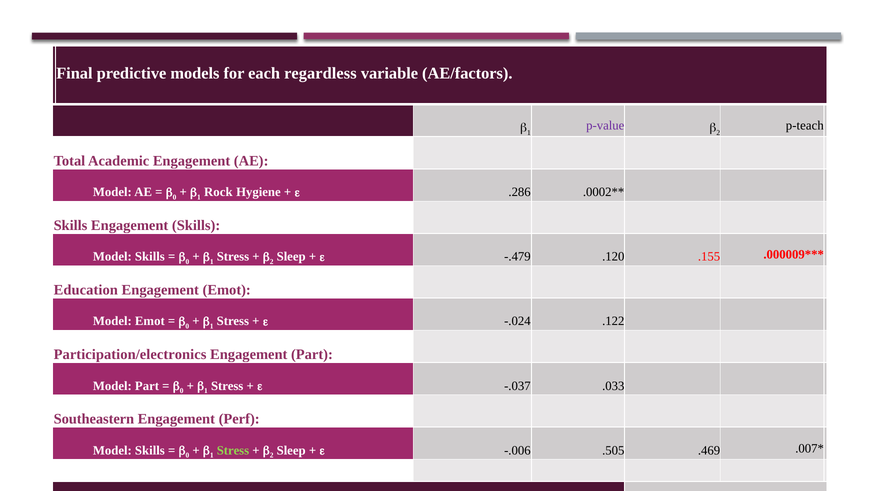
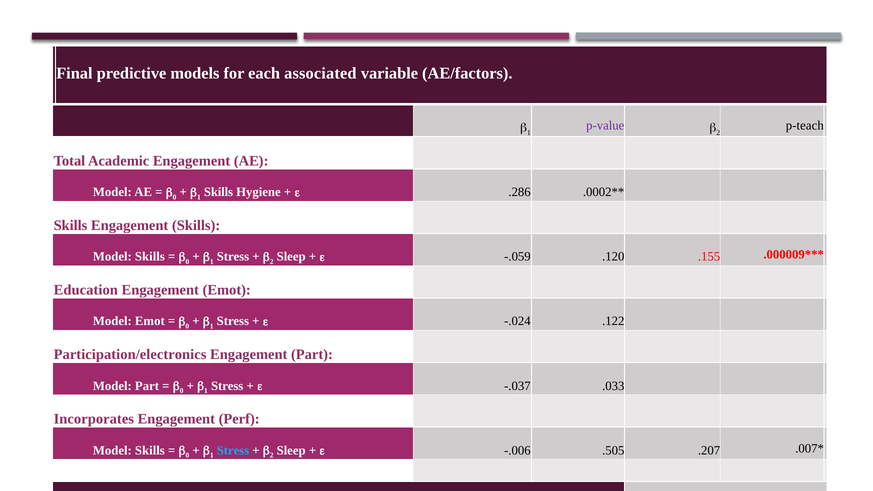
regardless: regardless -> associated (320, 73)
Rock: Rock -> Skills (218, 192)
-.479: -.479 -> -.059 (517, 257)
Southeastern: Southeastern -> Incorporates (94, 419)
Stress colour: light green -> light blue (233, 450)
.469: .469 -> .207 (709, 450)
